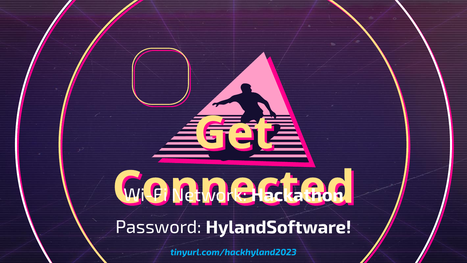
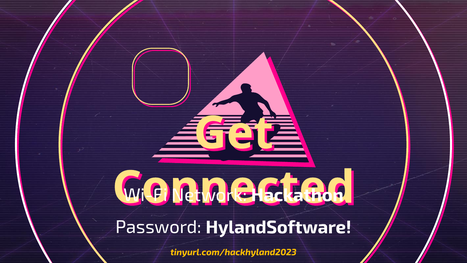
tinyurl.com/hackhyland2023 colour: light blue -> yellow (233, 252)
